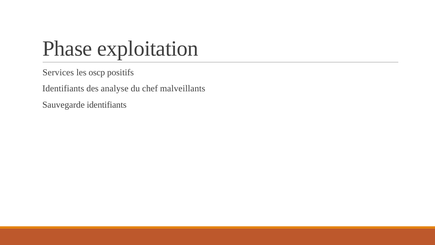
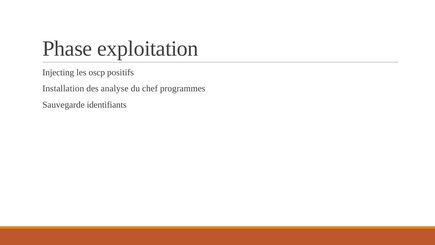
Services: Services -> Injecting (58, 72)
Identifiants: Identifiants -> Installation (63, 88)
malveillants: malveillants -> programmes (183, 88)
